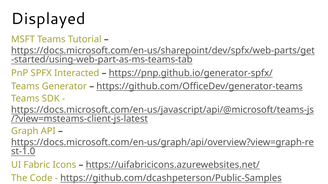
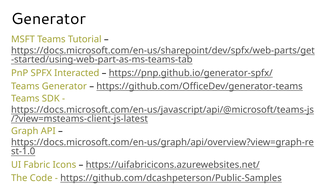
Displayed: Displayed -> Generator (49, 19)
